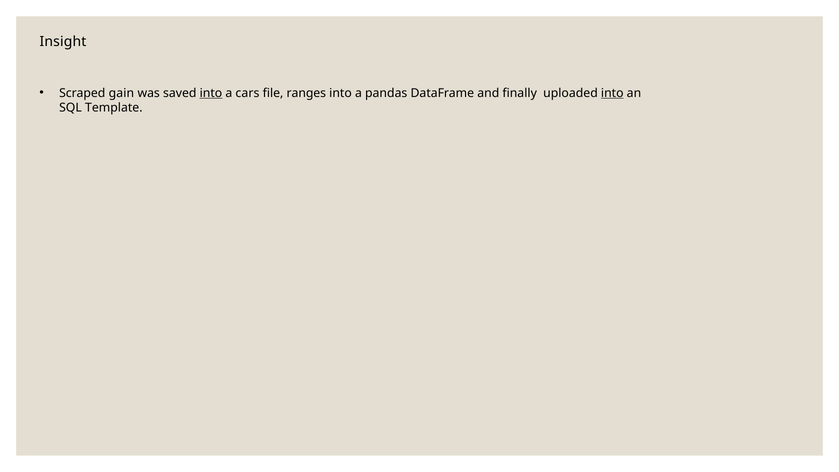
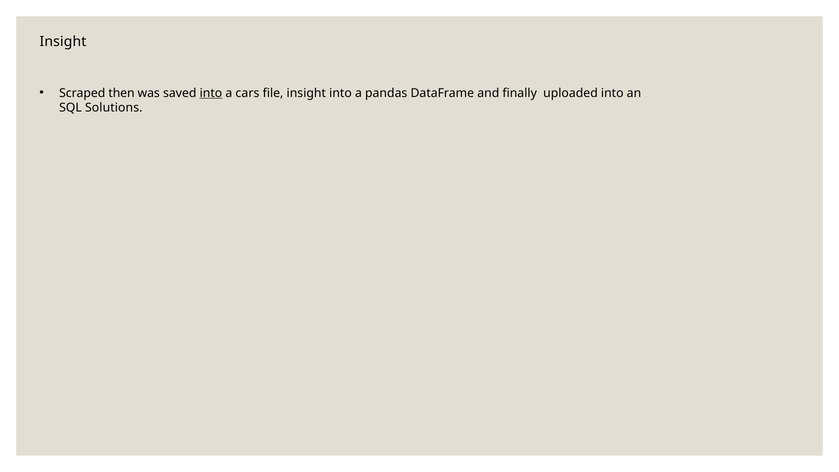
gain: gain -> then (122, 93)
file ranges: ranges -> insight (306, 93)
into underline: present -> none (612, 93)
Template: Template -> Solutions (114, 108)
